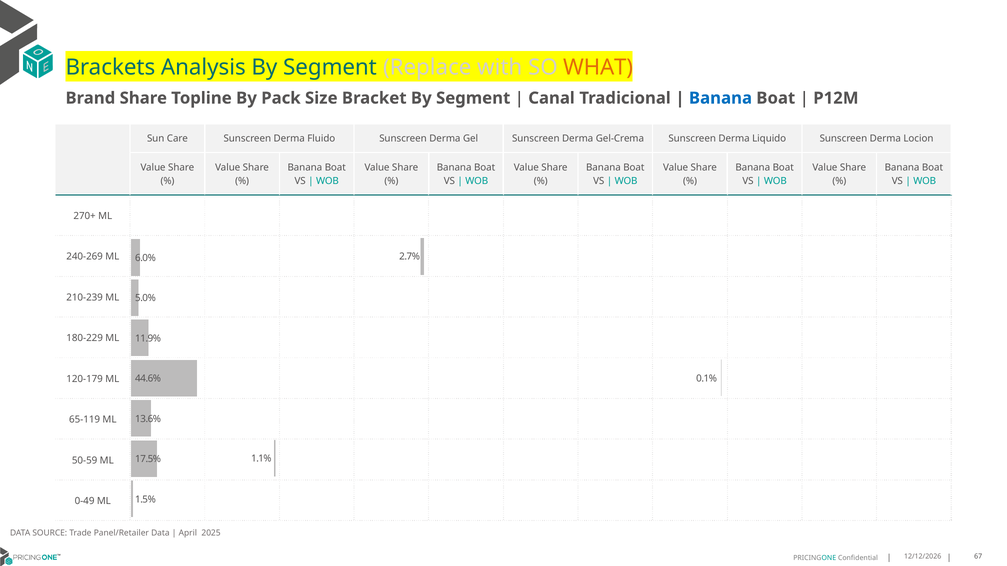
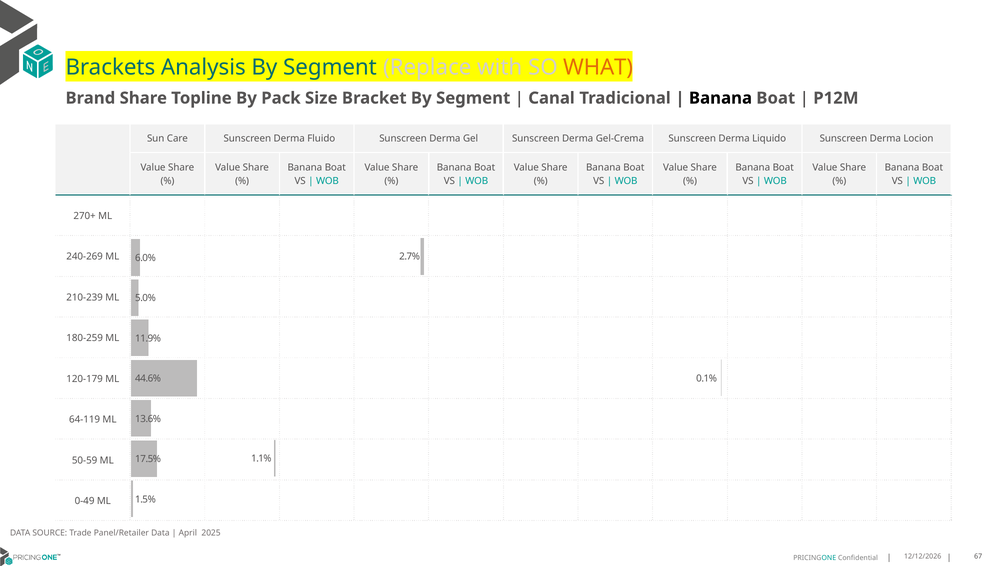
Banana colour: blue -> black (720, 98)
180-229: 180-229 -> 180-259 (85, 338)
65-119: 65-119 -> 64-119 (85, 420)
